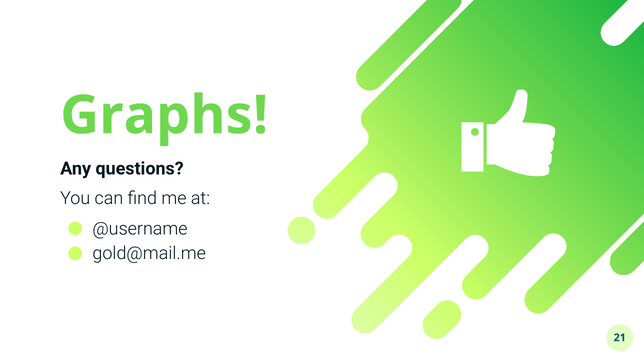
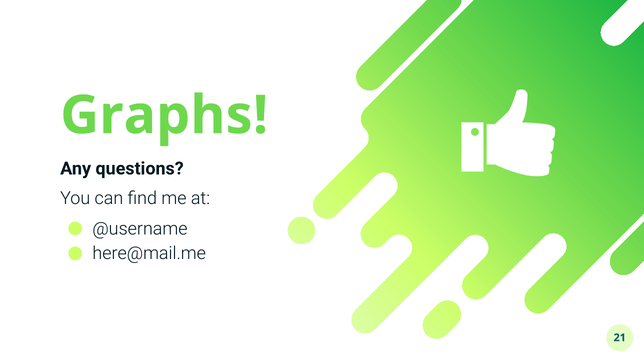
gold@mail.me: gold@mail.me -> here@mail.me (149, 253)
